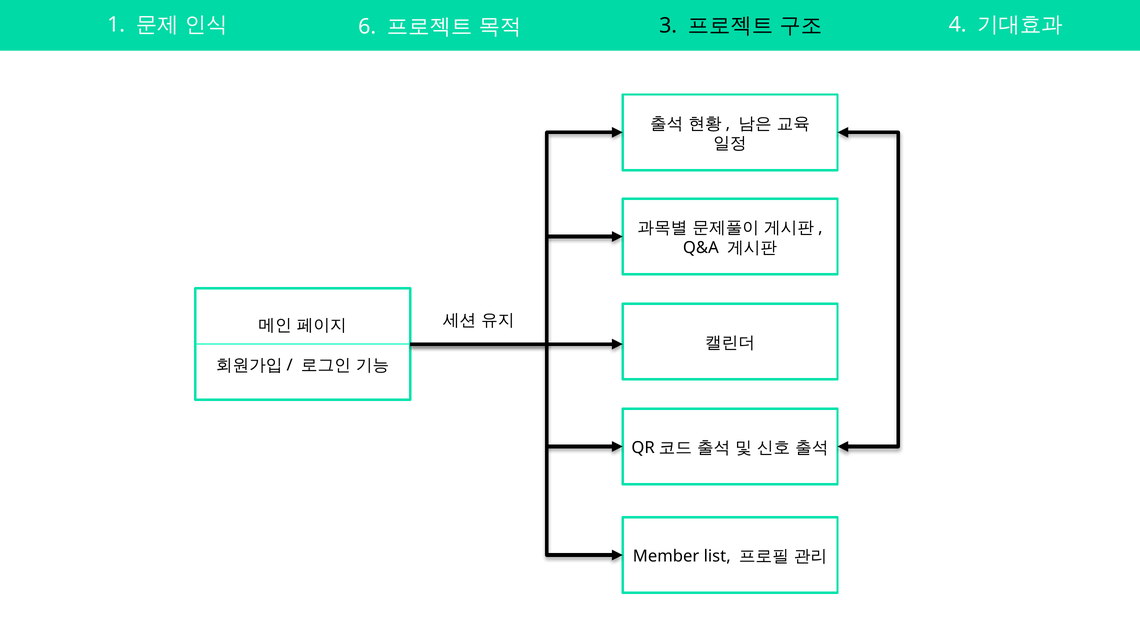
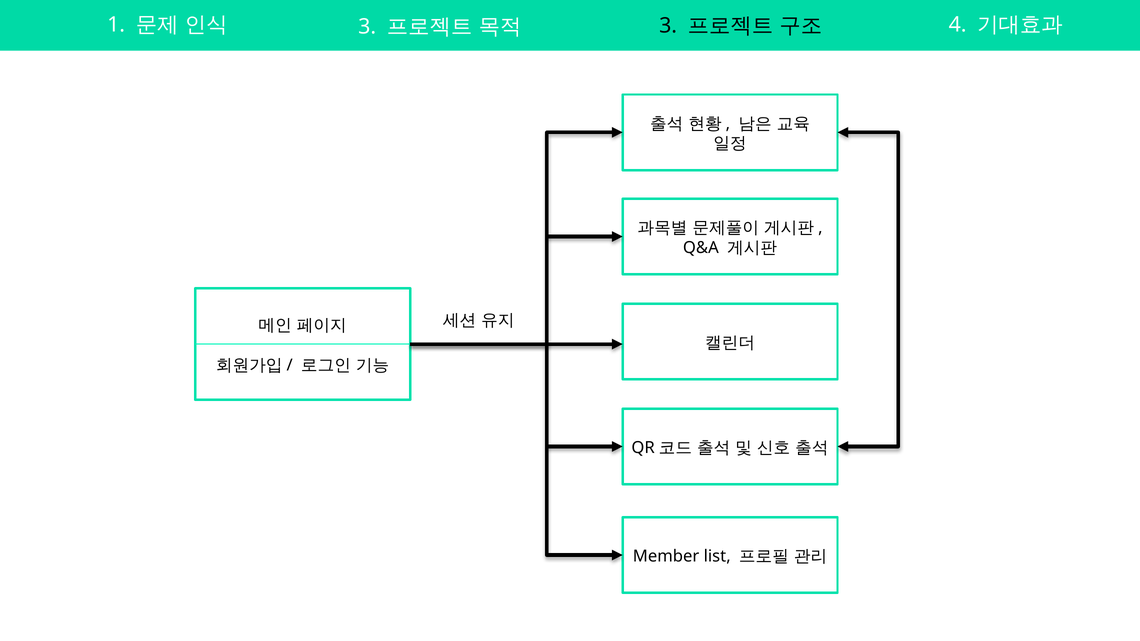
6: 6 -> 3 (367, 27)
